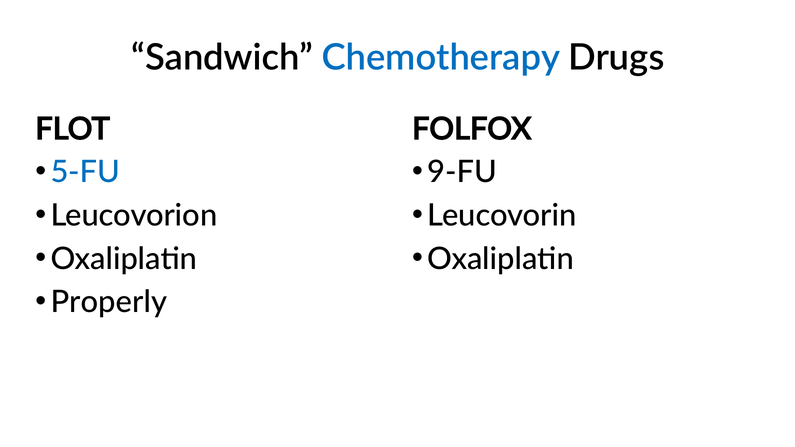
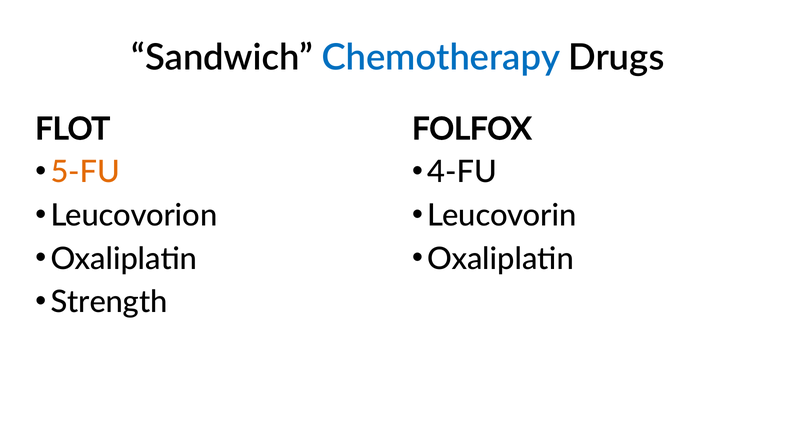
5-FU colour: blue -> orange (85, 172)
9-FU: 9-FU -> 4-FU (462, 172)
Properly: Properly -> Strength (109, 302)
